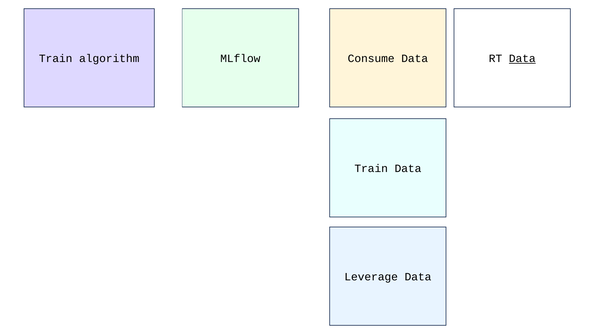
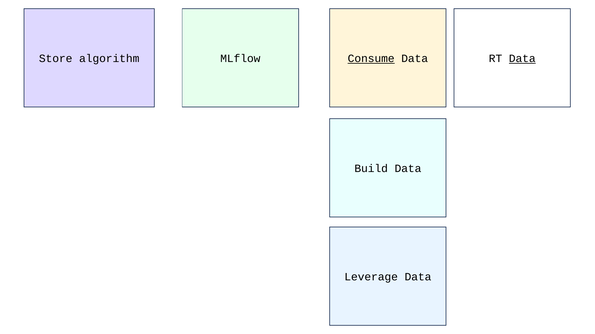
Train: Train -> Store (56, 59)
Consume underline: none -> present (371, 59)
Train: Train -> Build (371, 169)
